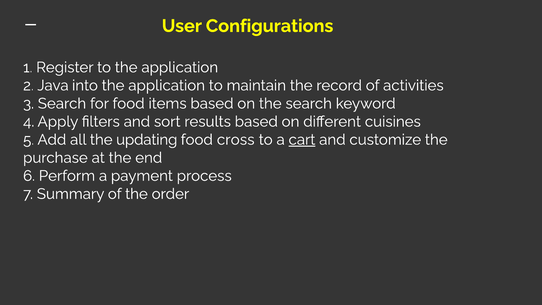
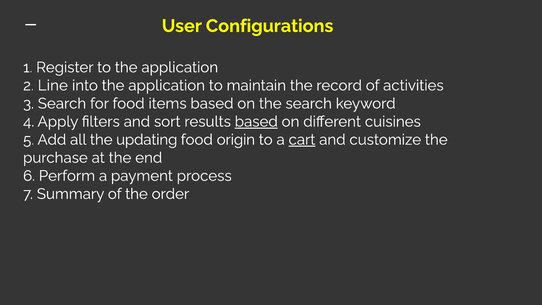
Java: Java -> Line (53, 85)
based underline: none -> present (256, 122)
cross: cross -> origin (236, 140)
